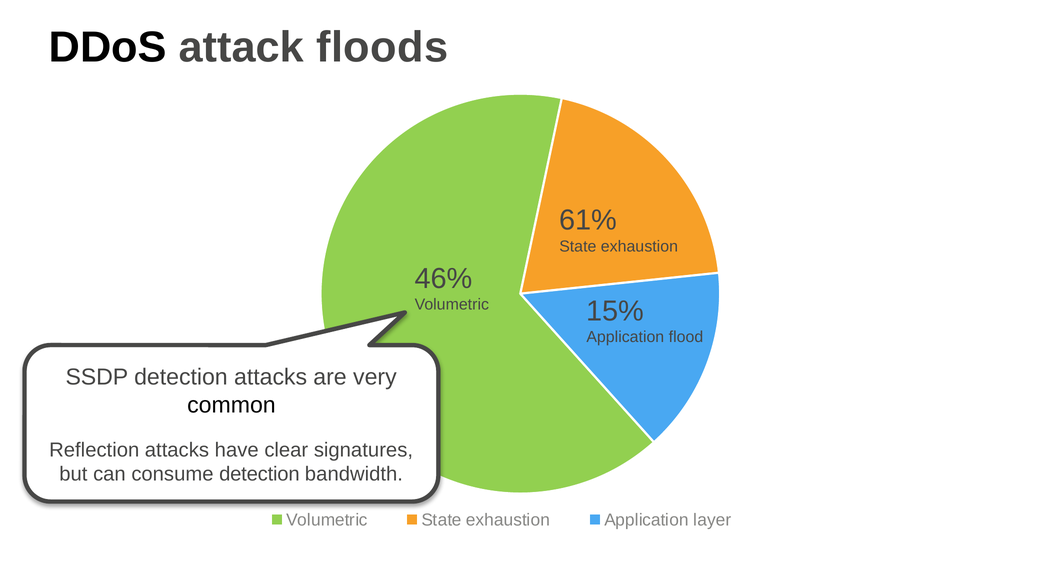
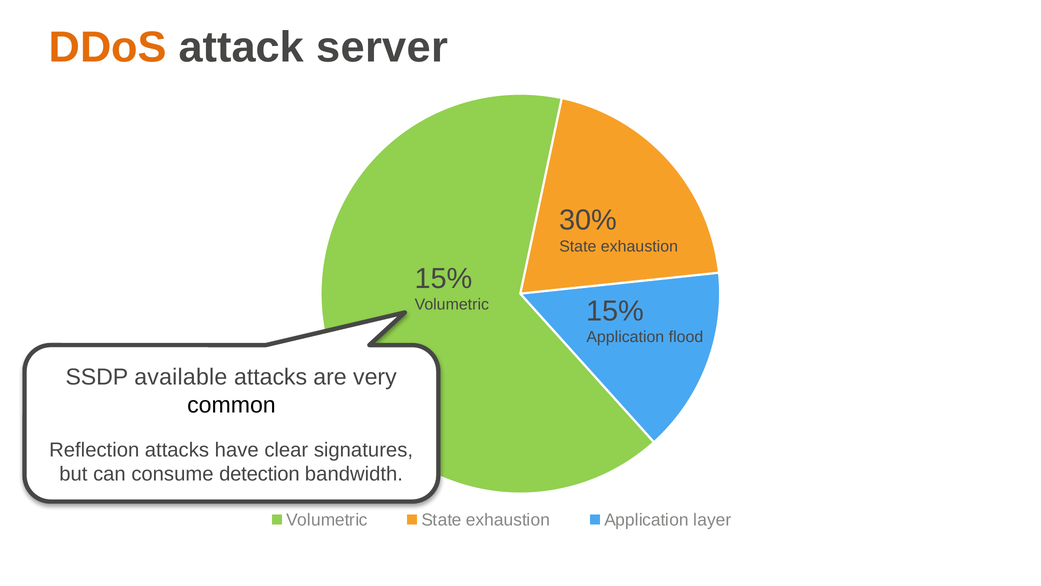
DDoS colour: black -> orange (108, 47)
floods: floods -> server (382, 47)
61%: 61% -> 30% (588, 220)
46%: 46% -> 15% (444, 278)
SSDP detection: detection -> available (181, 377)
